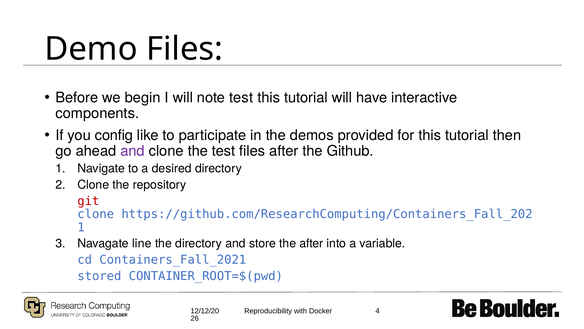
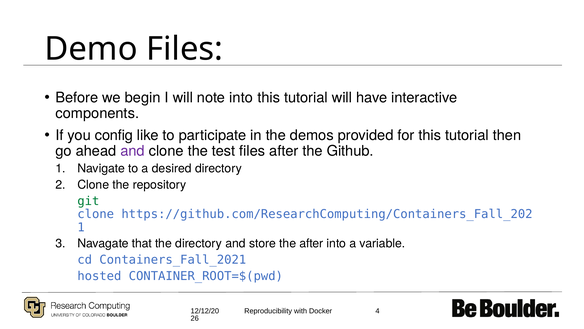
note test: test -> into (241, 97)
git colour: red -> green (88, 201)
line: line -> that (142, 243)
stored: stored -> hosted (99, 276)
